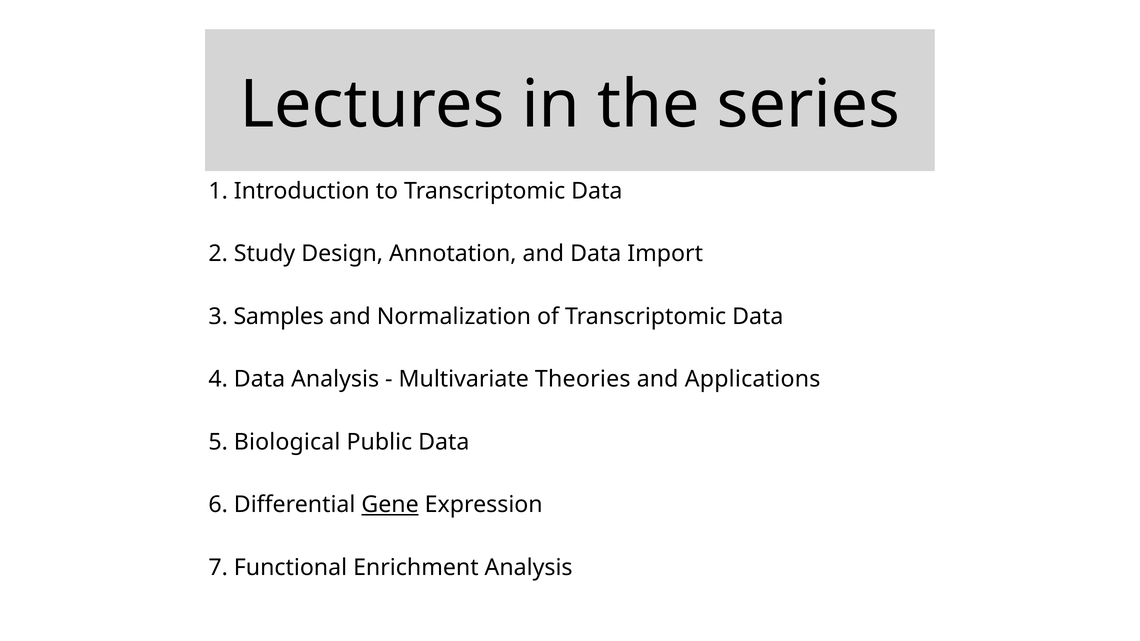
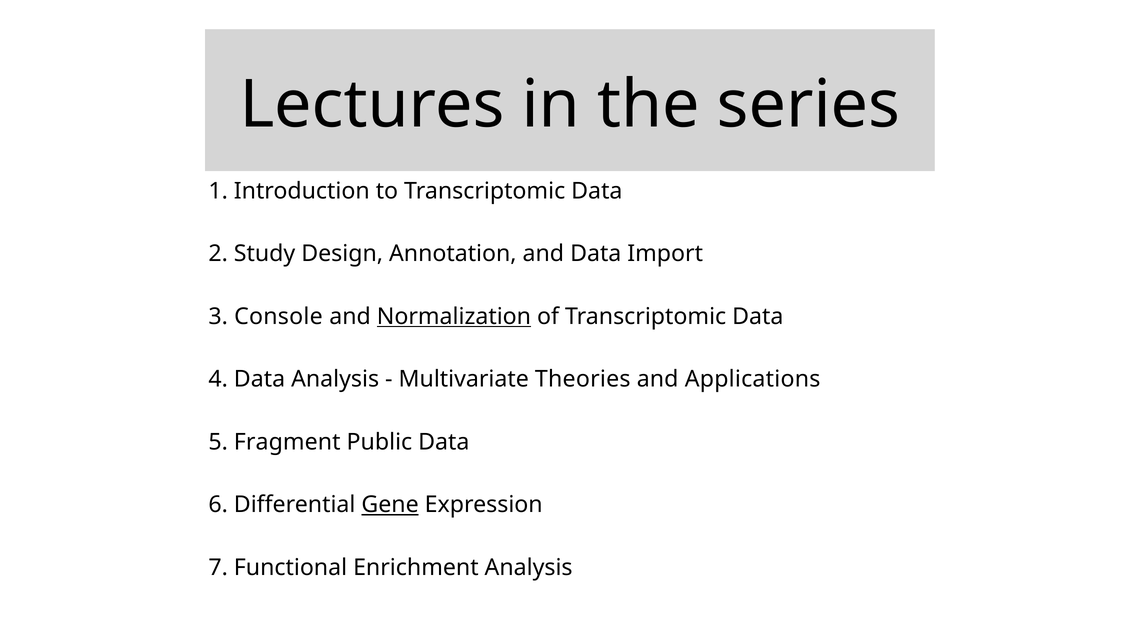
Samples: Samples -> Console (278, 317)
Normalization underline: none -> present (454, 317)
Biological: Biological -> Fragment (287, 442)
